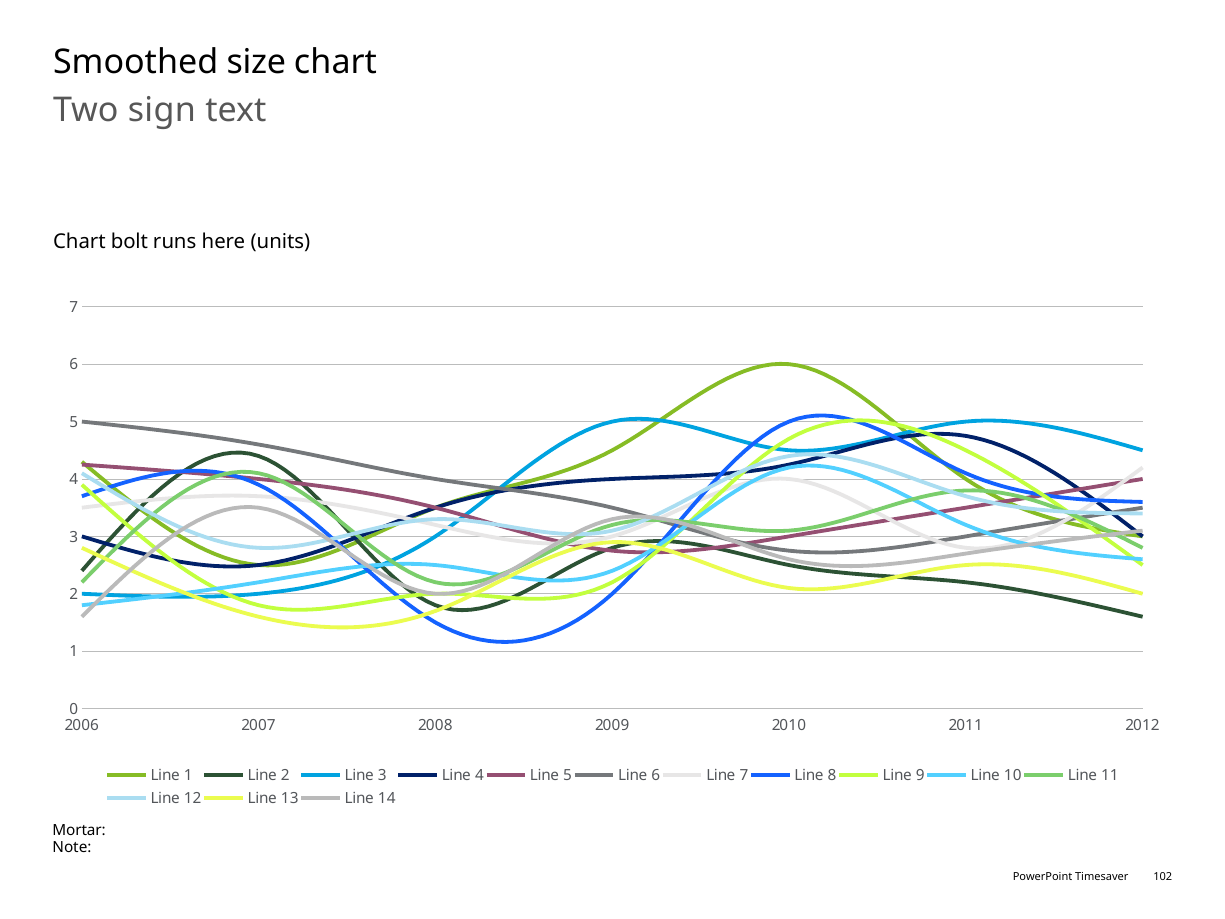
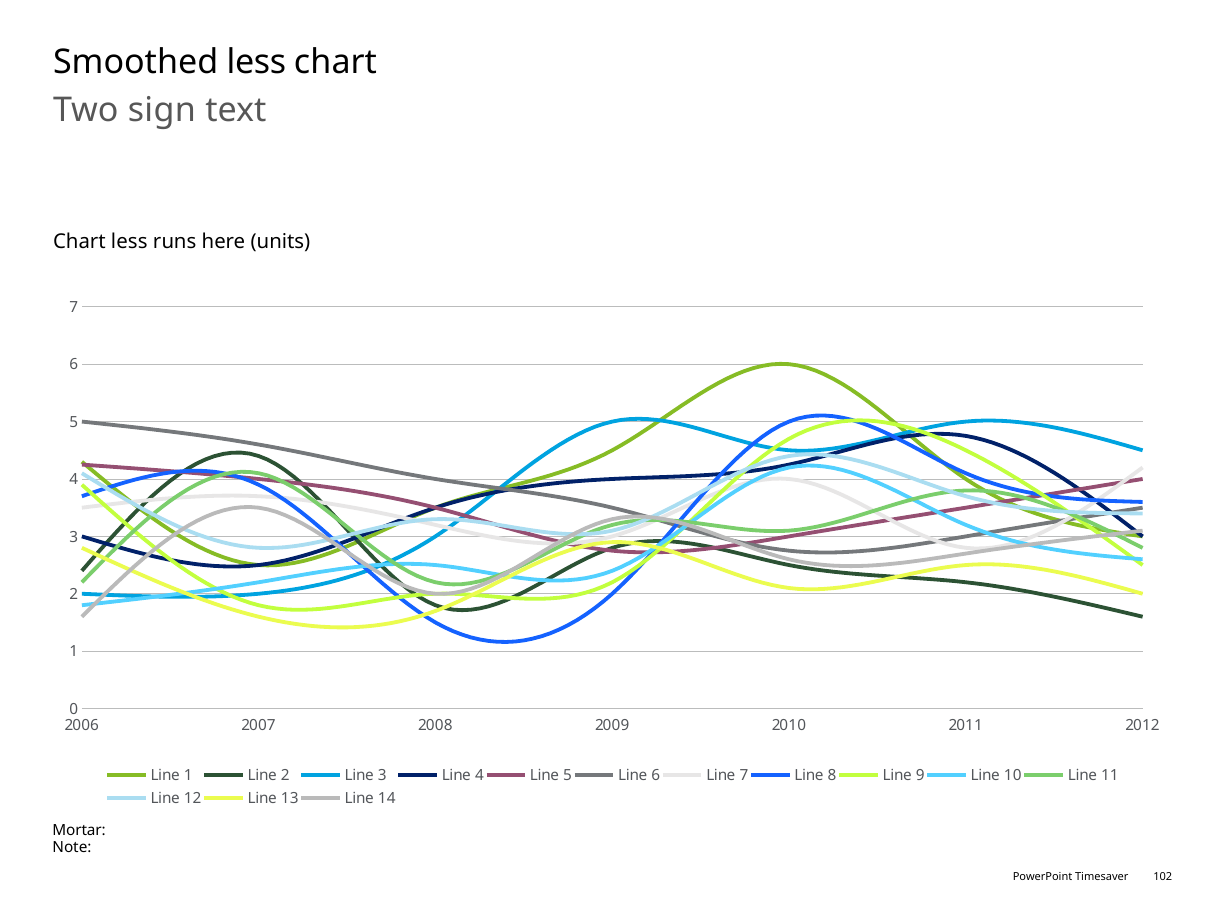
Smoothed size: size -> less (256, 62)
Chart bolt: bolt -> less (129, 241)
